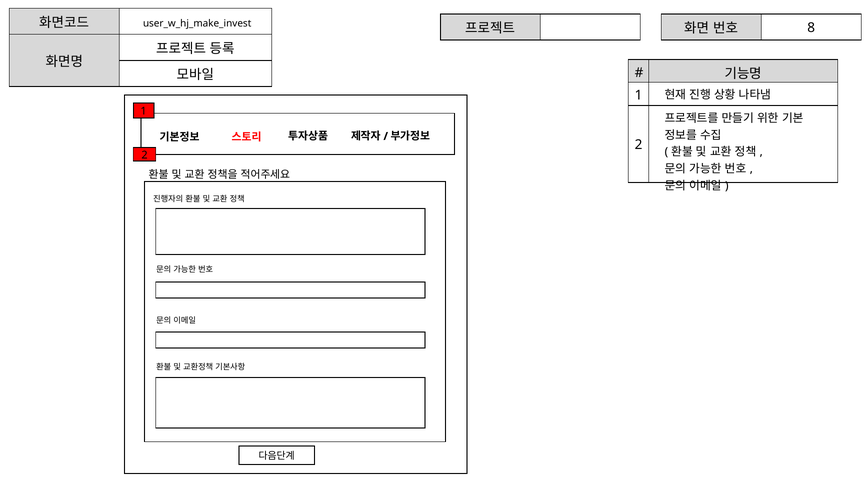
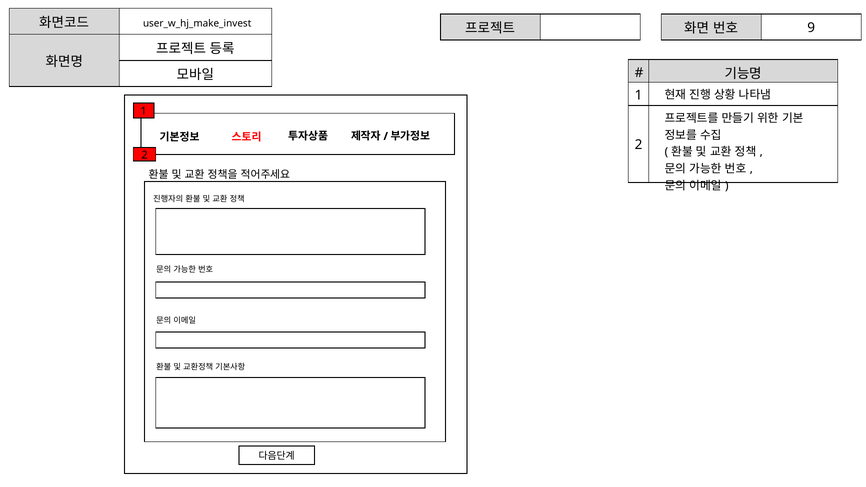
8: 8 -> 9 (811, 28)
